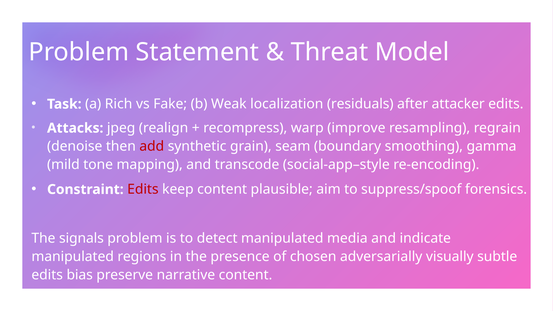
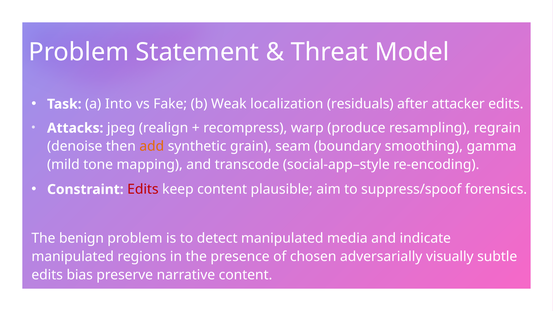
Rich: Rich -> Into (119, 104)
improve: improve -> produce (356, 128)
add colour: red -> orange (152, 146)
signals: signals -> benign (81, 238)
